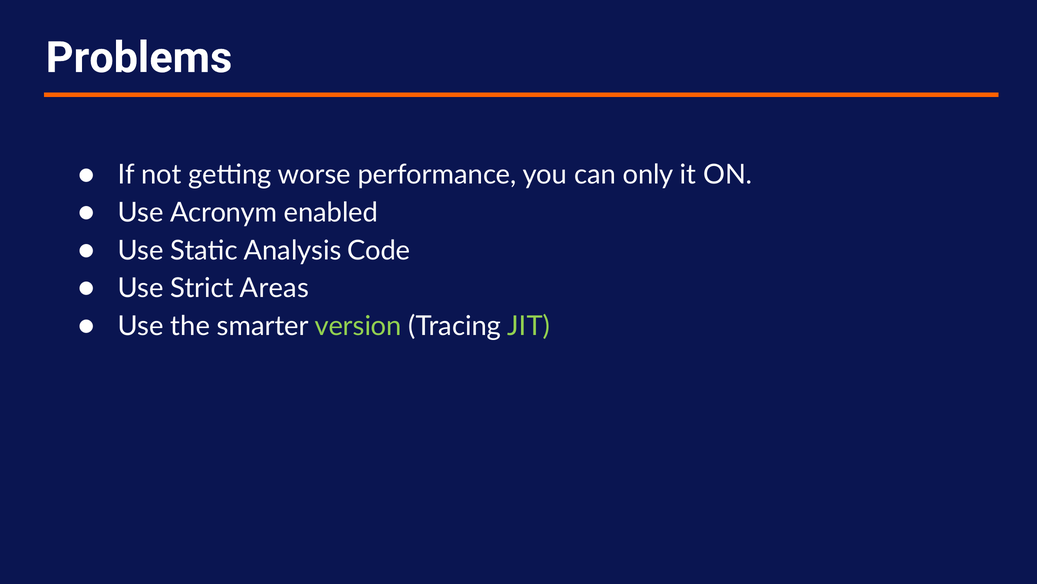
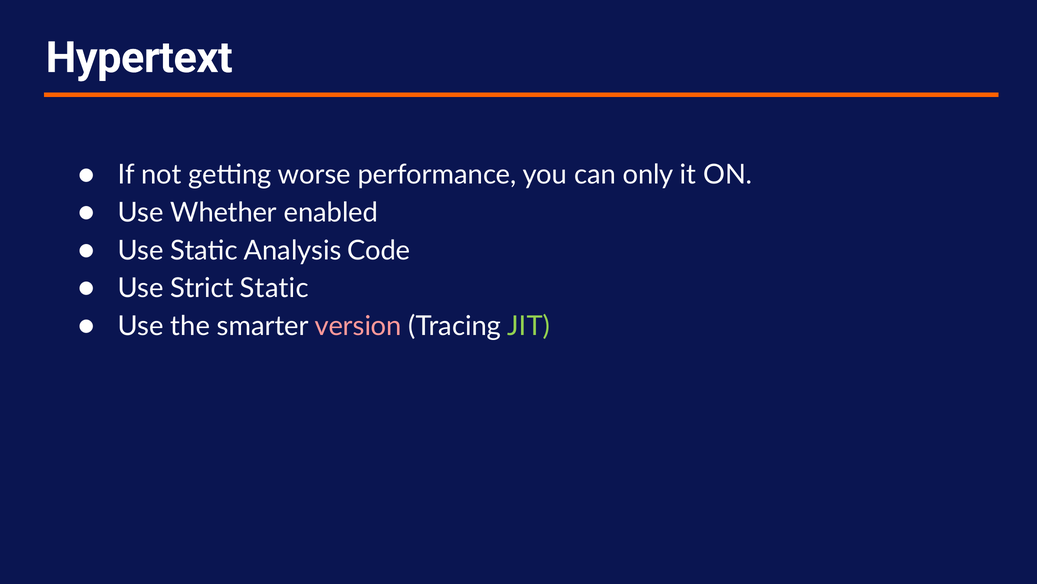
Problems: Problems -> Hypertext (139, 58)
Acronym: Acronym -> Whether (224, 212)
Strict Areas: Areas -> Static (274, 288)
version colour: light green -> pink (358, 326)
